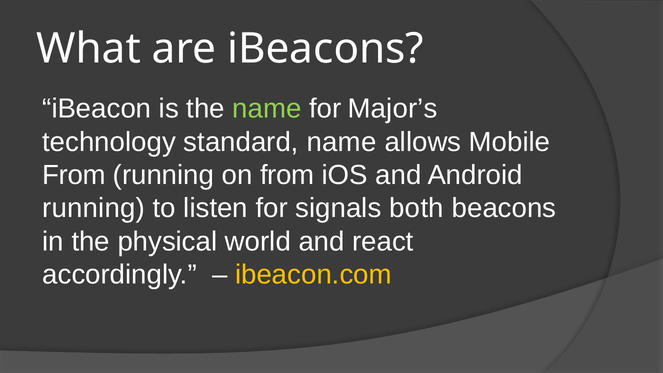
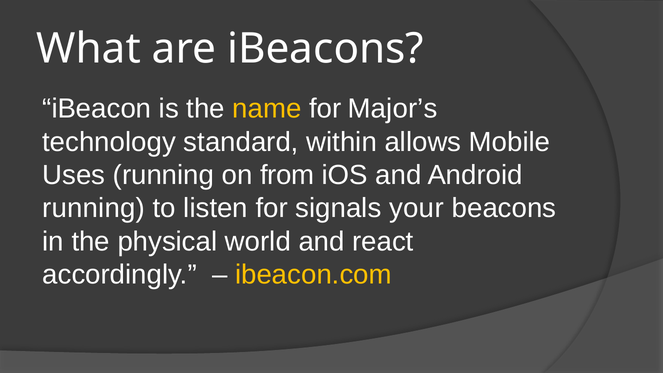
name colour: light green -> yellow (267, 109)
standard name: name -> within (342, 142)
From: From -> Uses (74, 175)
both: both -> your (417, 208)
